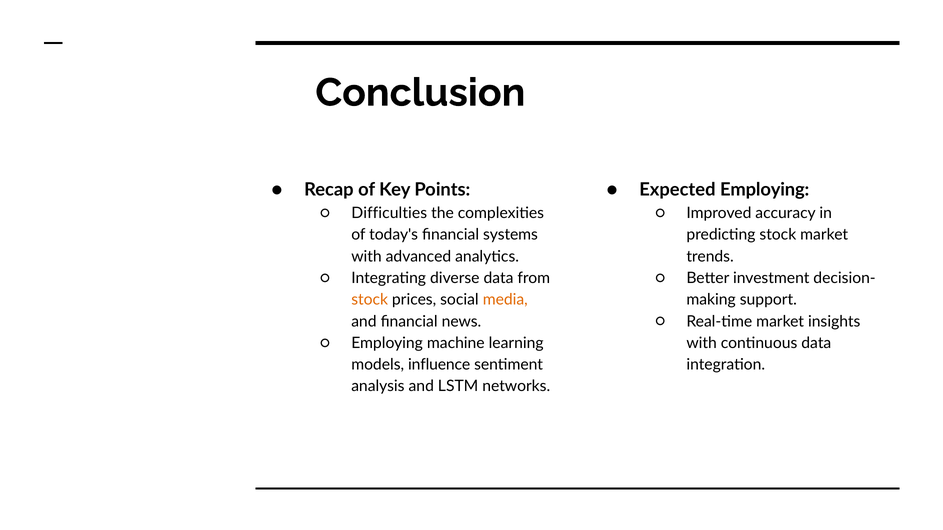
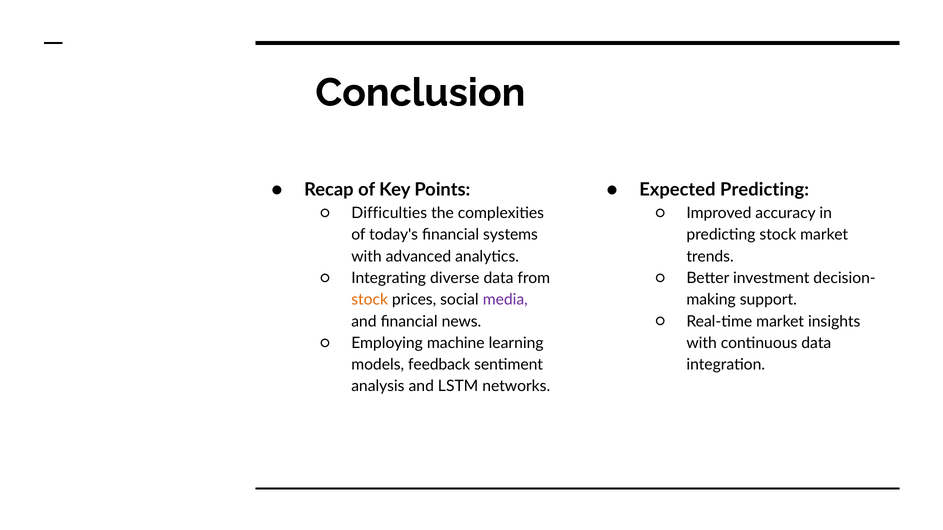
Expected Employing: Employing -> Predicting (765, 190)
media colour: orange -> purple (505, 300)
influence: influence -> feedback (439, 365)
